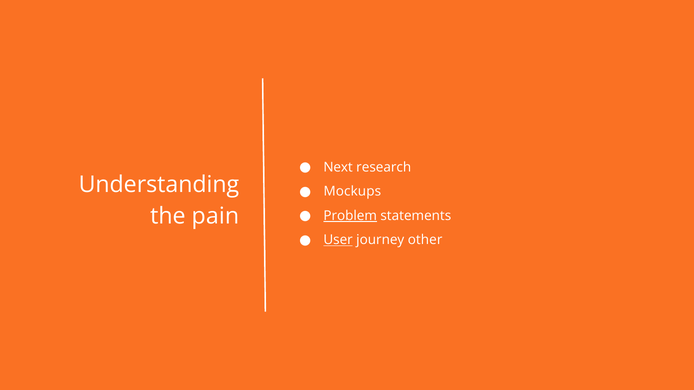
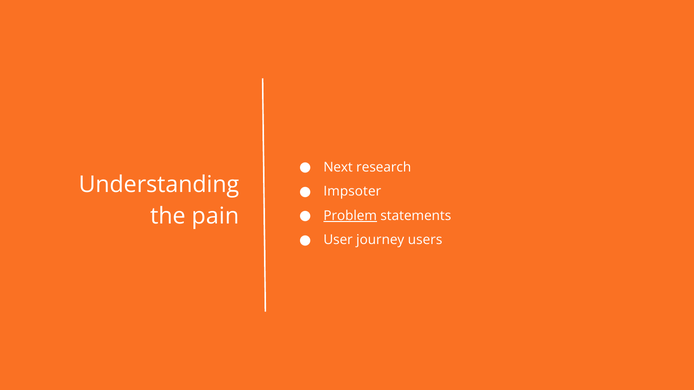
Mockups: Mockups -> Impsoter (352, 192)
User underline: present -> none (338, 240)
other: other -> users (425, 240)
